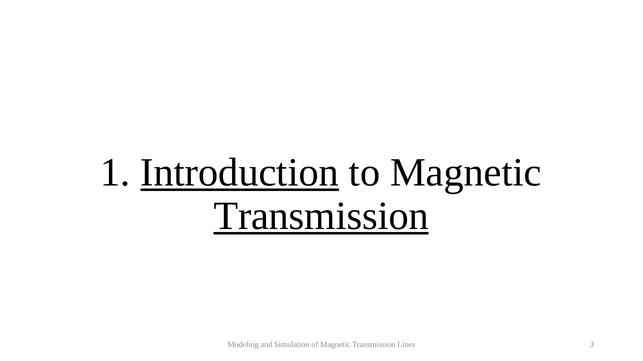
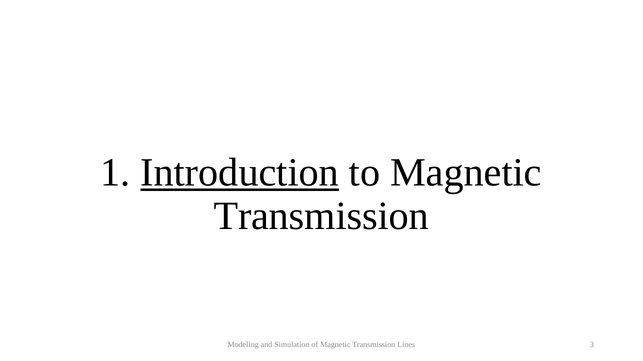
Transmission underline: present -> none (321, 216)
